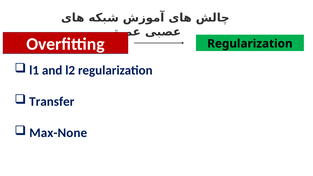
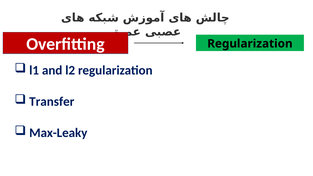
Max-None: Max-None -> Max-Leaky (58, 133)
